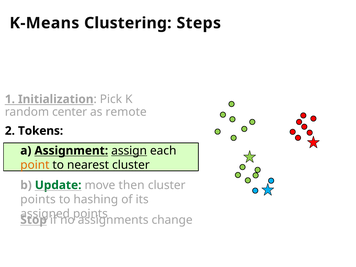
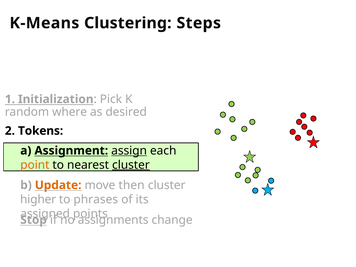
center: center -> where (70, 112)
remote: remote -> desired (126, 112)
cluster underline: none -> present (131, 165)
Update colour: green -> orange (58, 185)
points: points -> higher (38, 199)
hashing: hashing -> phrases (96, 199)
